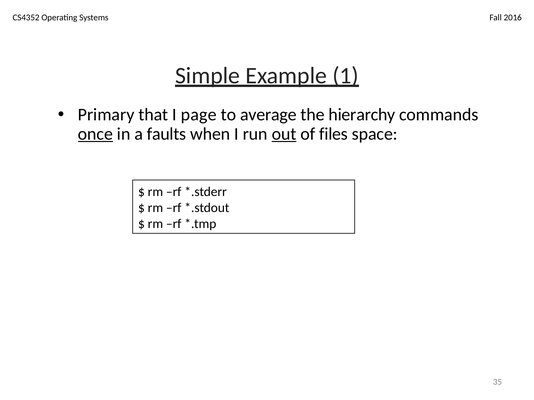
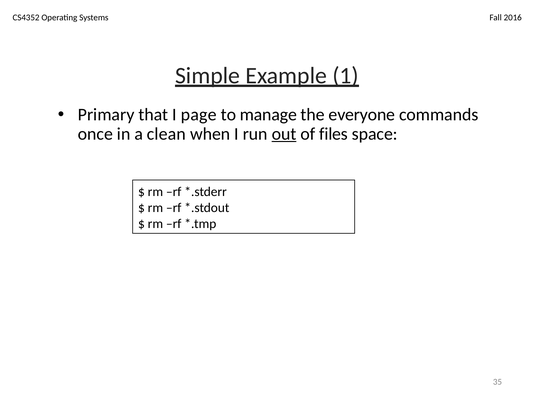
average: average -> manage (268, 115)
hierarchy: hierarchy -> everyone (362, 115)
once underline: present -> none (95, 134)
faults: faults -> clean (166, 134)
